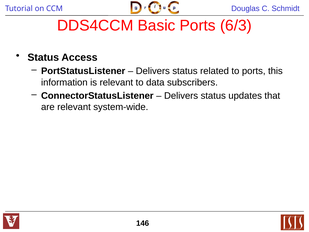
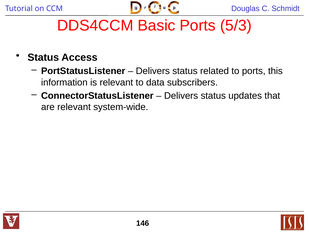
6/3: 6/3 -> 5/3 (236, 26)
